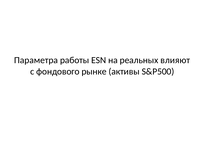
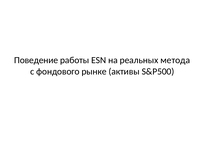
Параметра: Параметра -> Поведение (36, 60)
влияют: влияют -> метода (175, 60)
